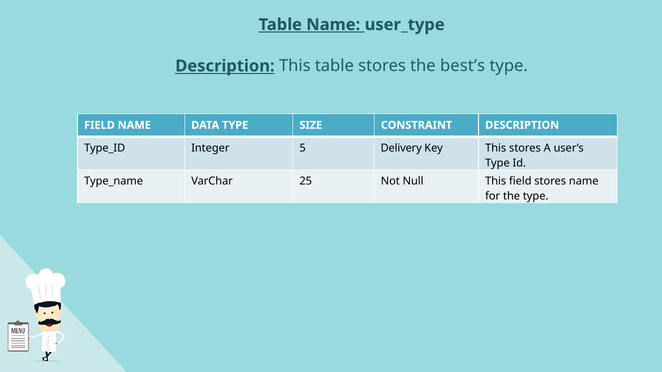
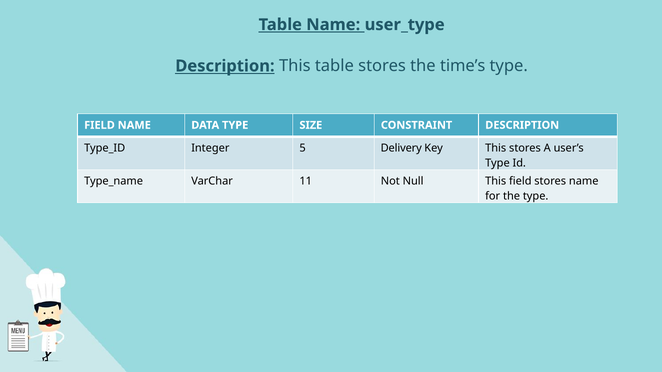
best’s: best’s -> time’s (463, 66)
25: 25 -> 11 (306, 181)
